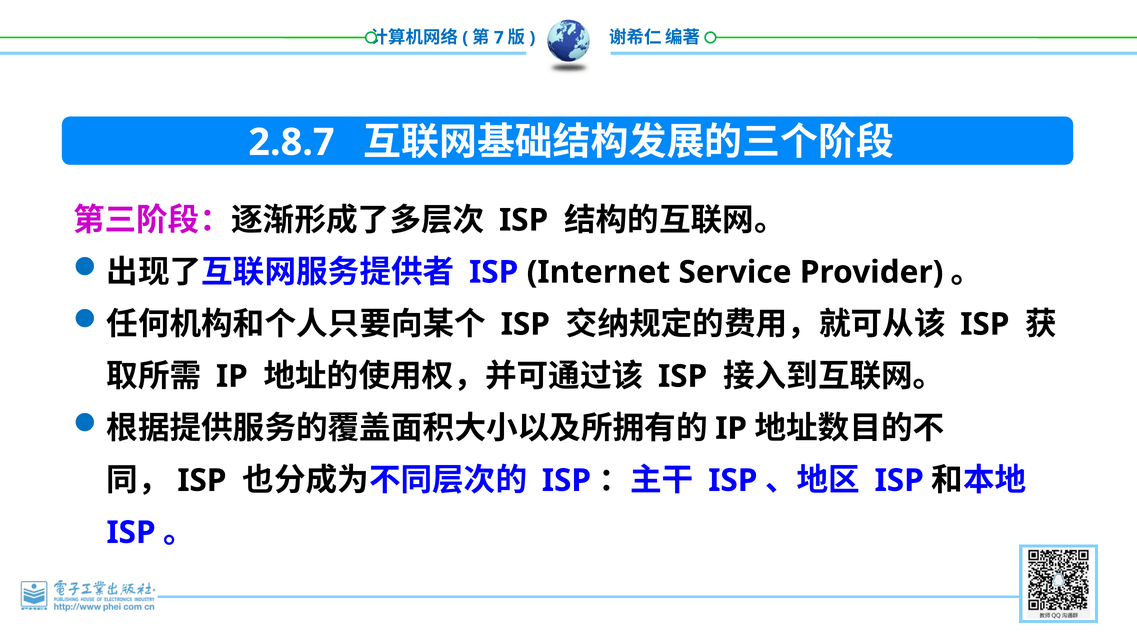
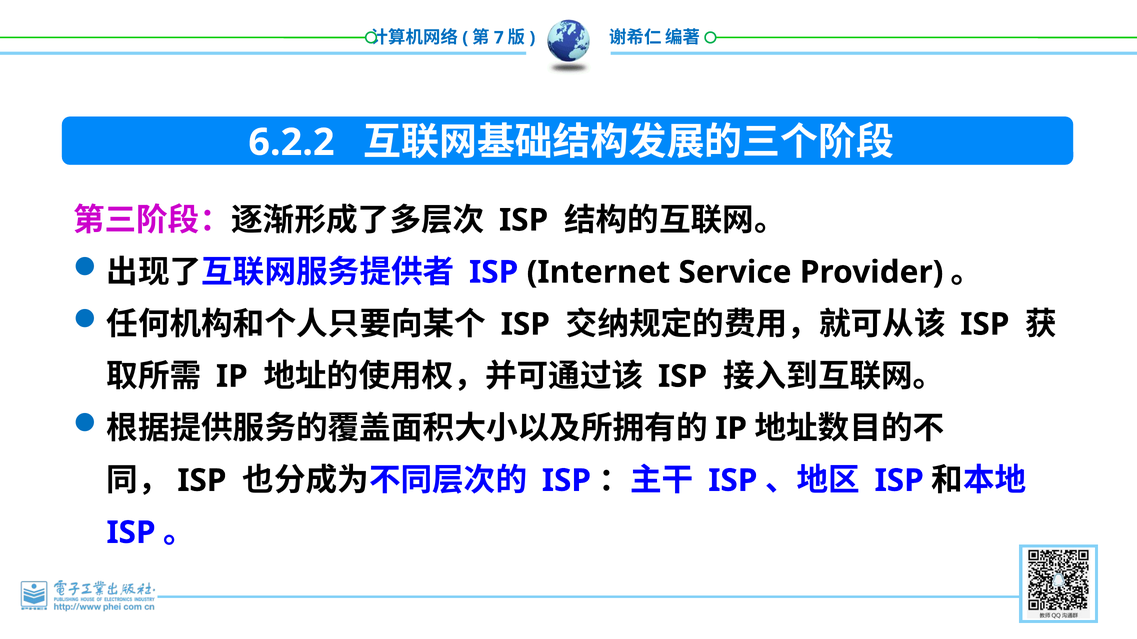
2.8.7: 2.8.7 -> 6.2.2 (291, 143)
